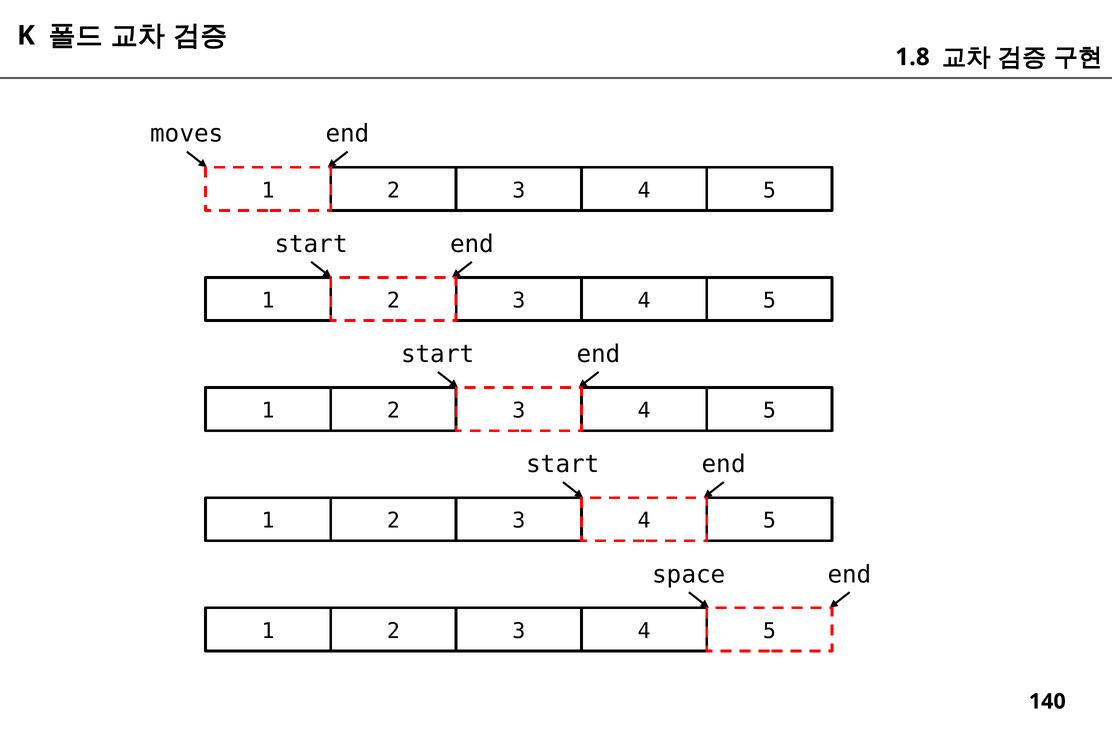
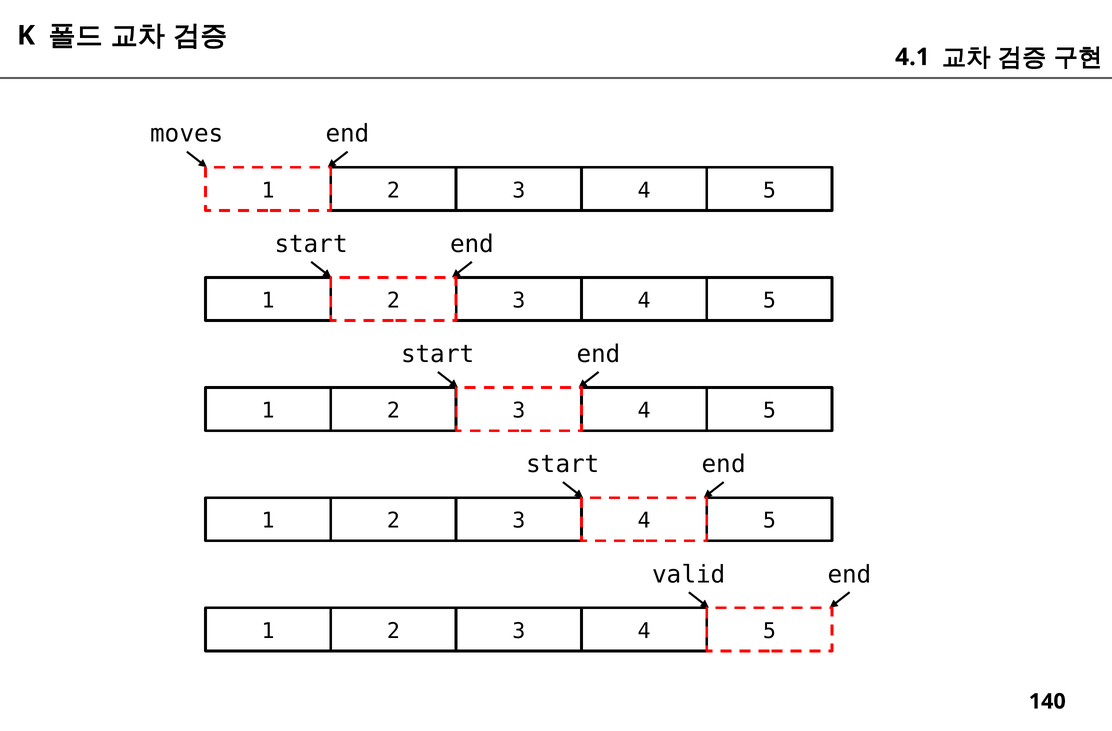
1.8: 1.8 -> 4.1 (912, 57)
space: space -> valid (689, 574)
